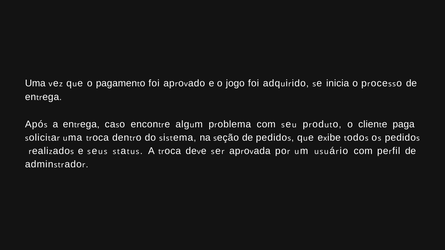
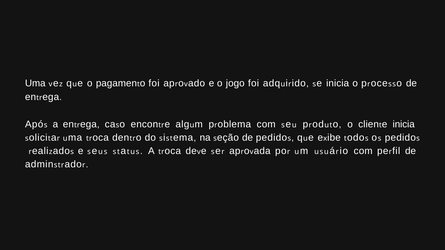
paga: paga -> inicia (404, 124)
